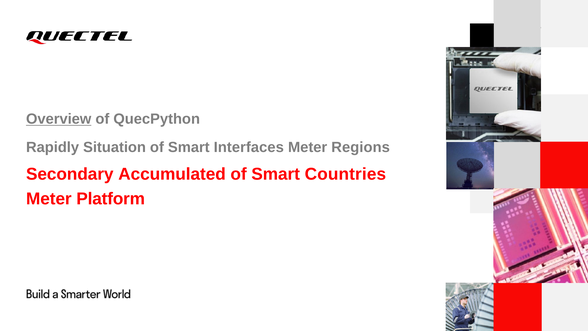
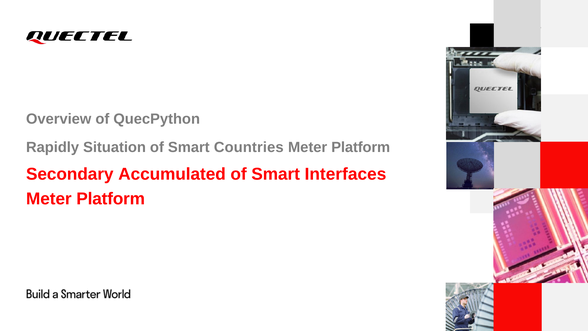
Overview underline: present -> none (59, 119)
Interfaces: Interfaces -> Countries (249, 147)
Regions: Regions -> Platform (361, 147)
Countries: Countries -> Interfaces (345, 174)
